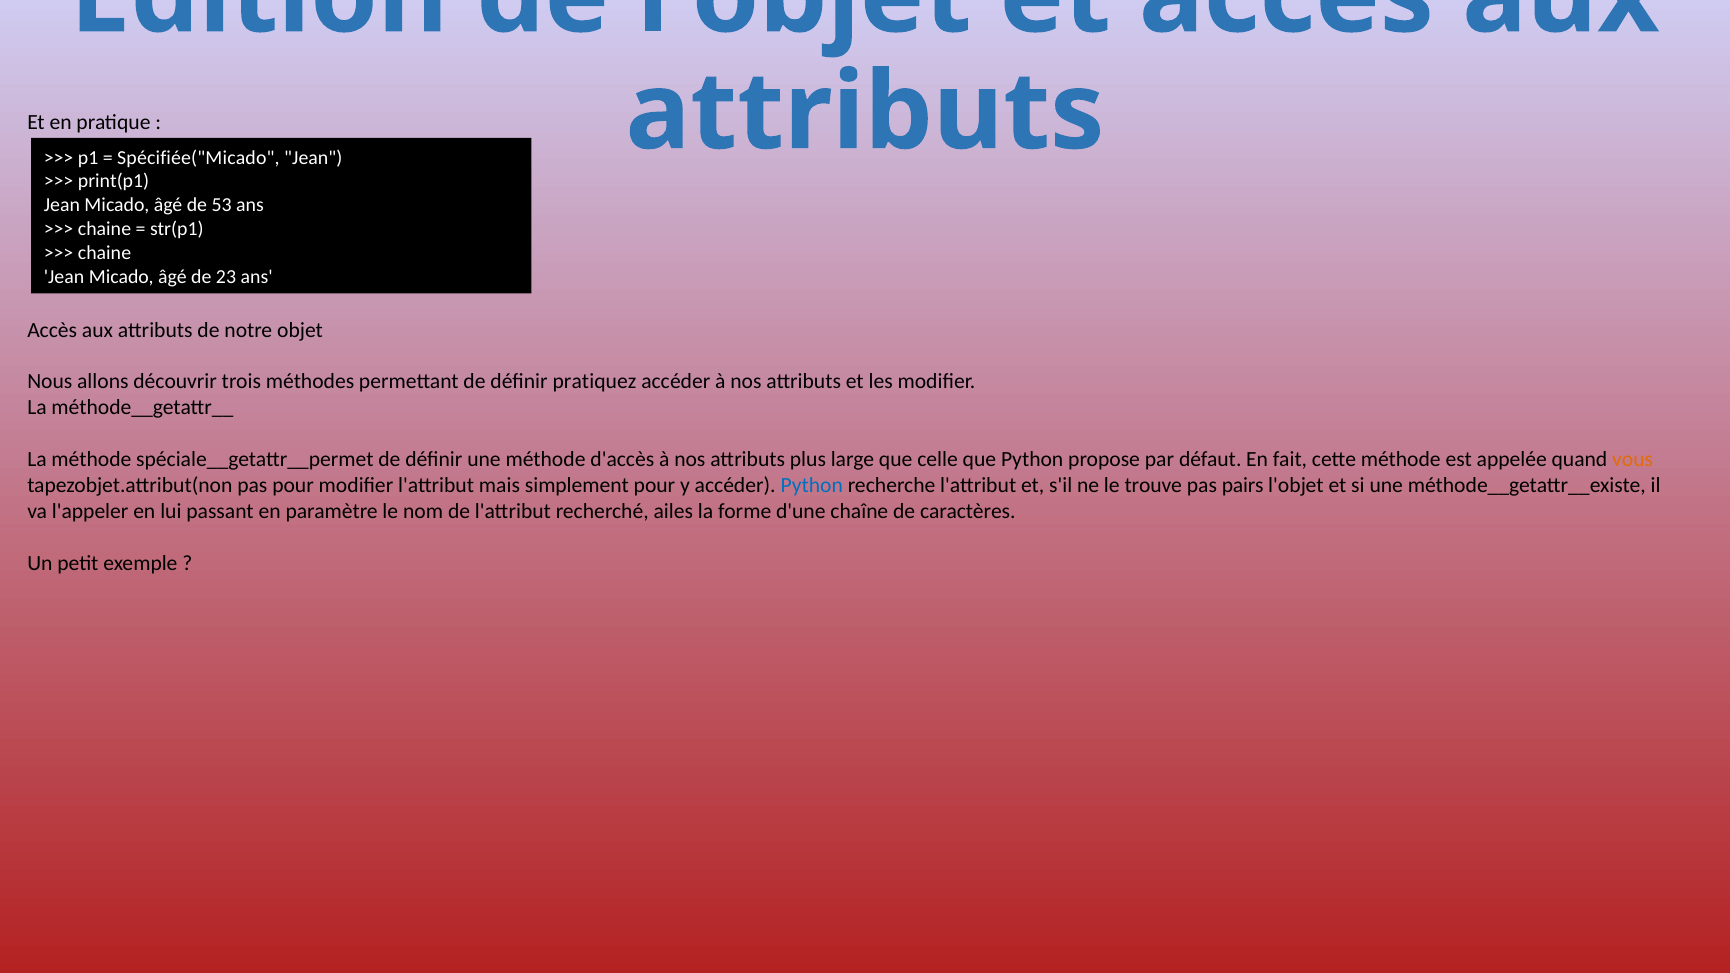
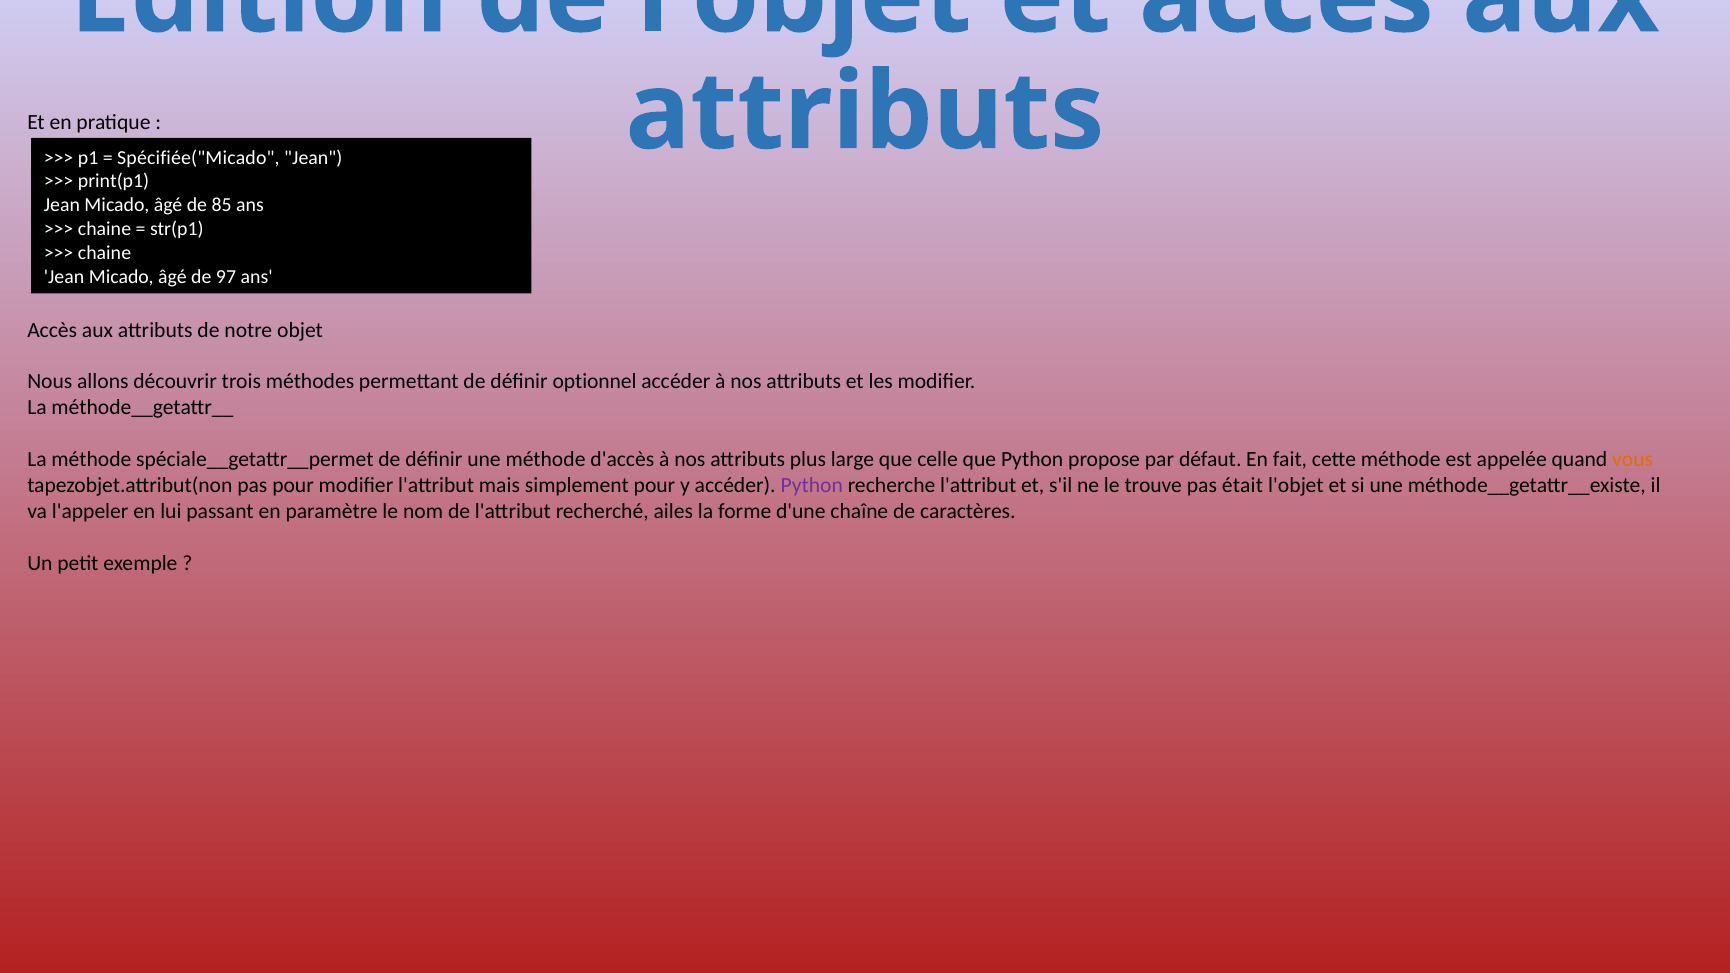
53: 53 -> 85 (222, 205)
23: 23 -> 97 (226, 277)
pratiquez: pratiquez -> optionnel (595, 382)
Python colour: blue -> purple (812, 486)
pairs: pairs -> était (1243, 486)
